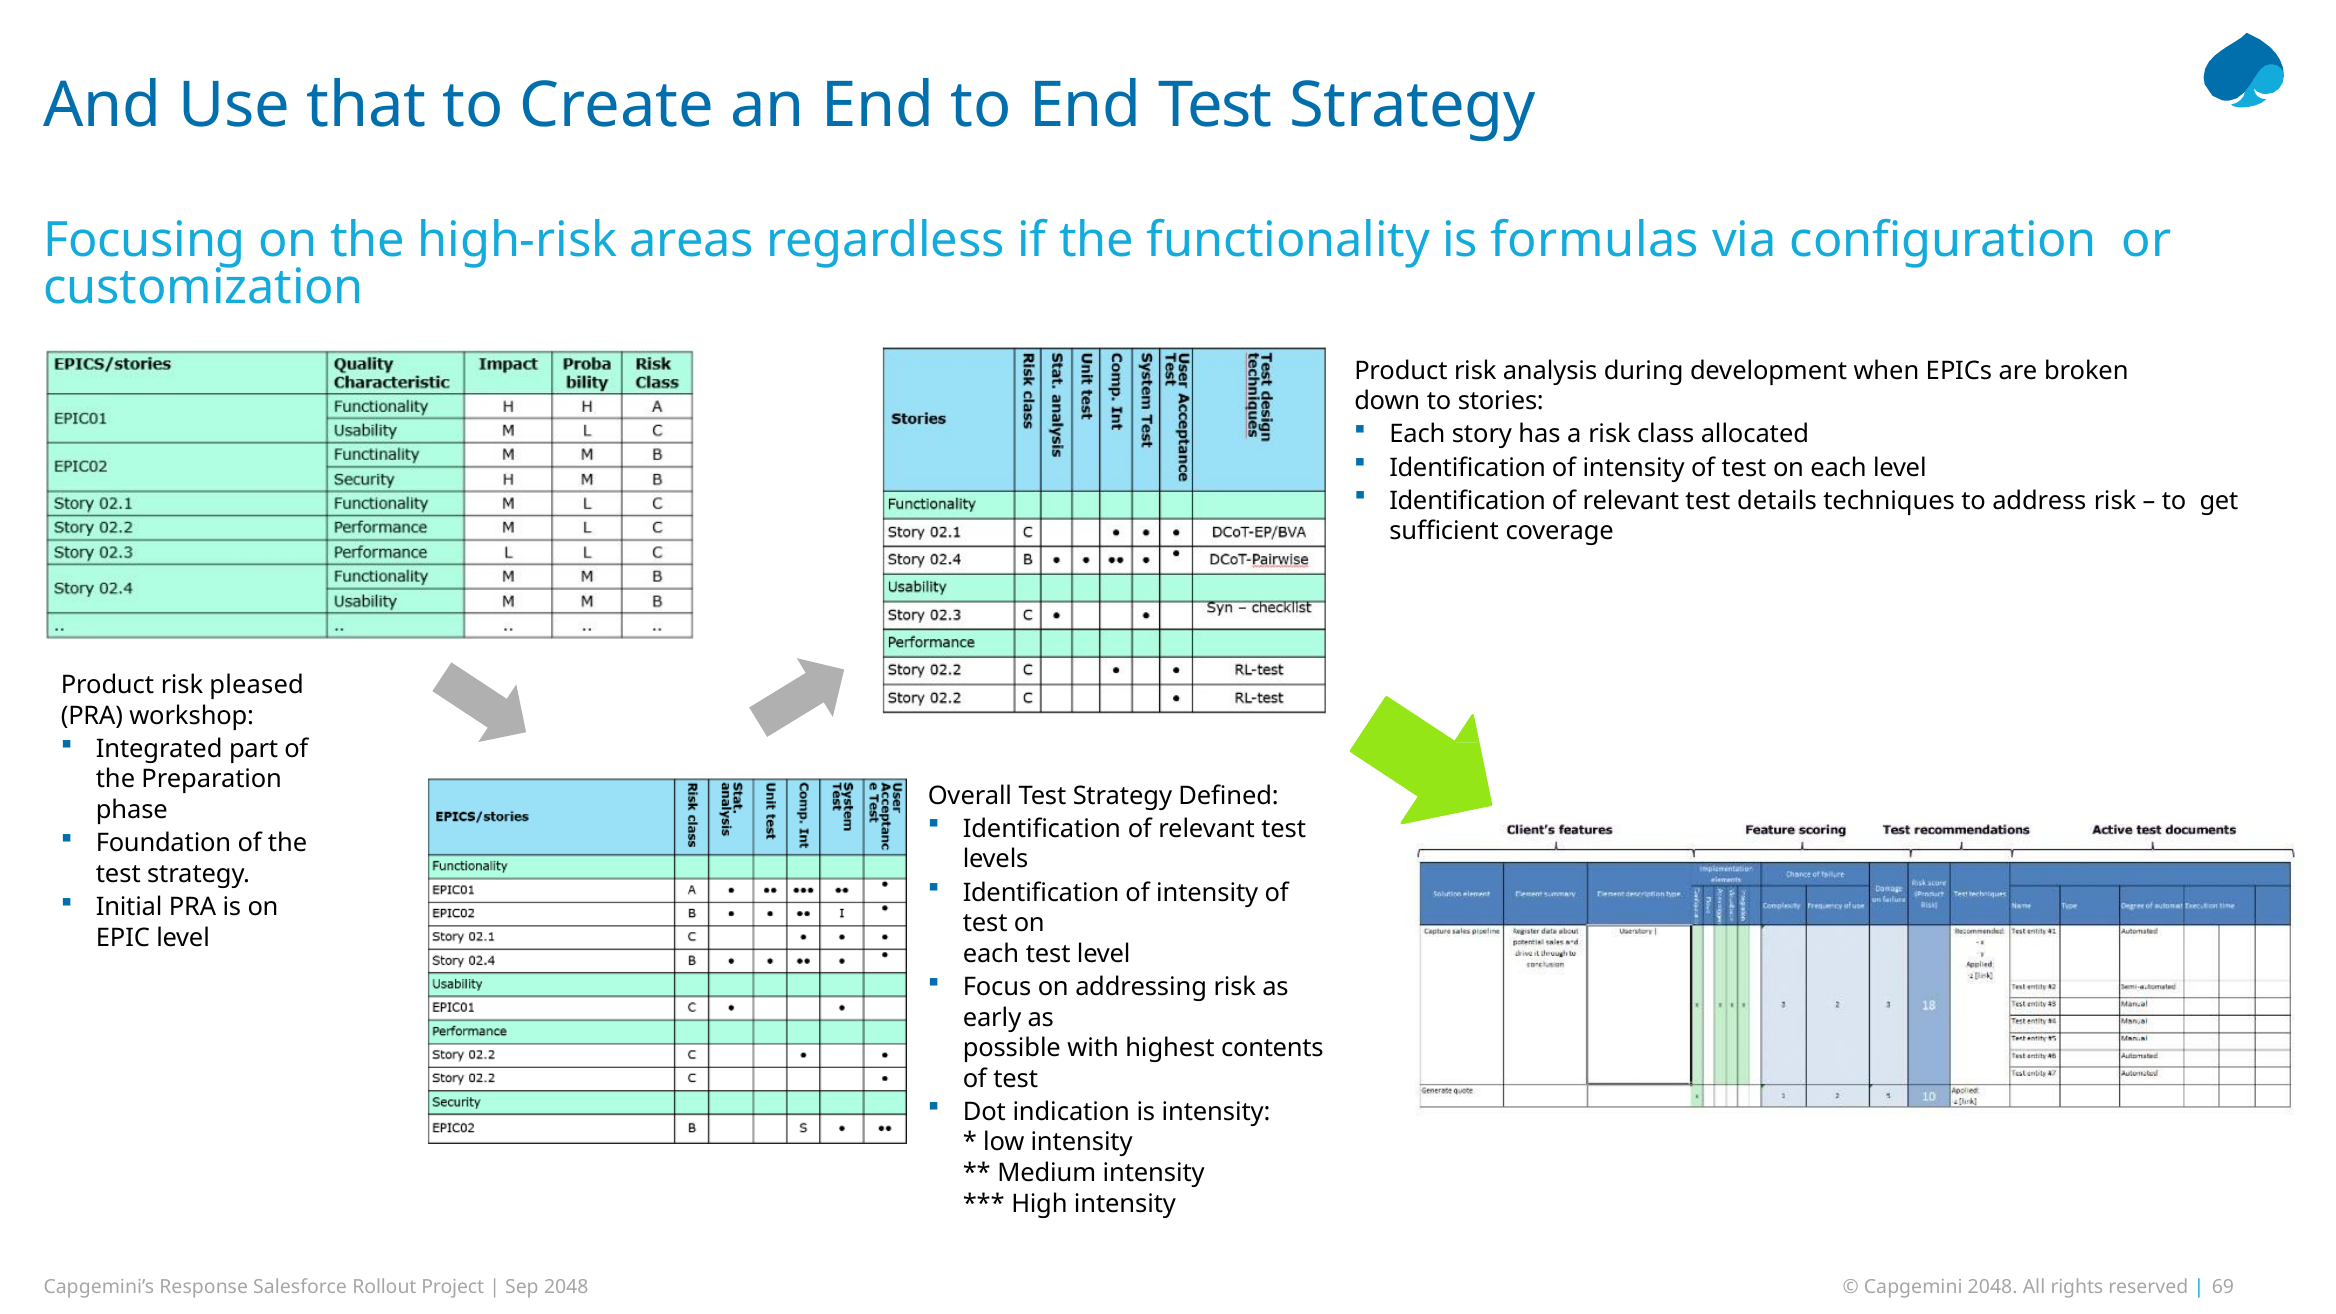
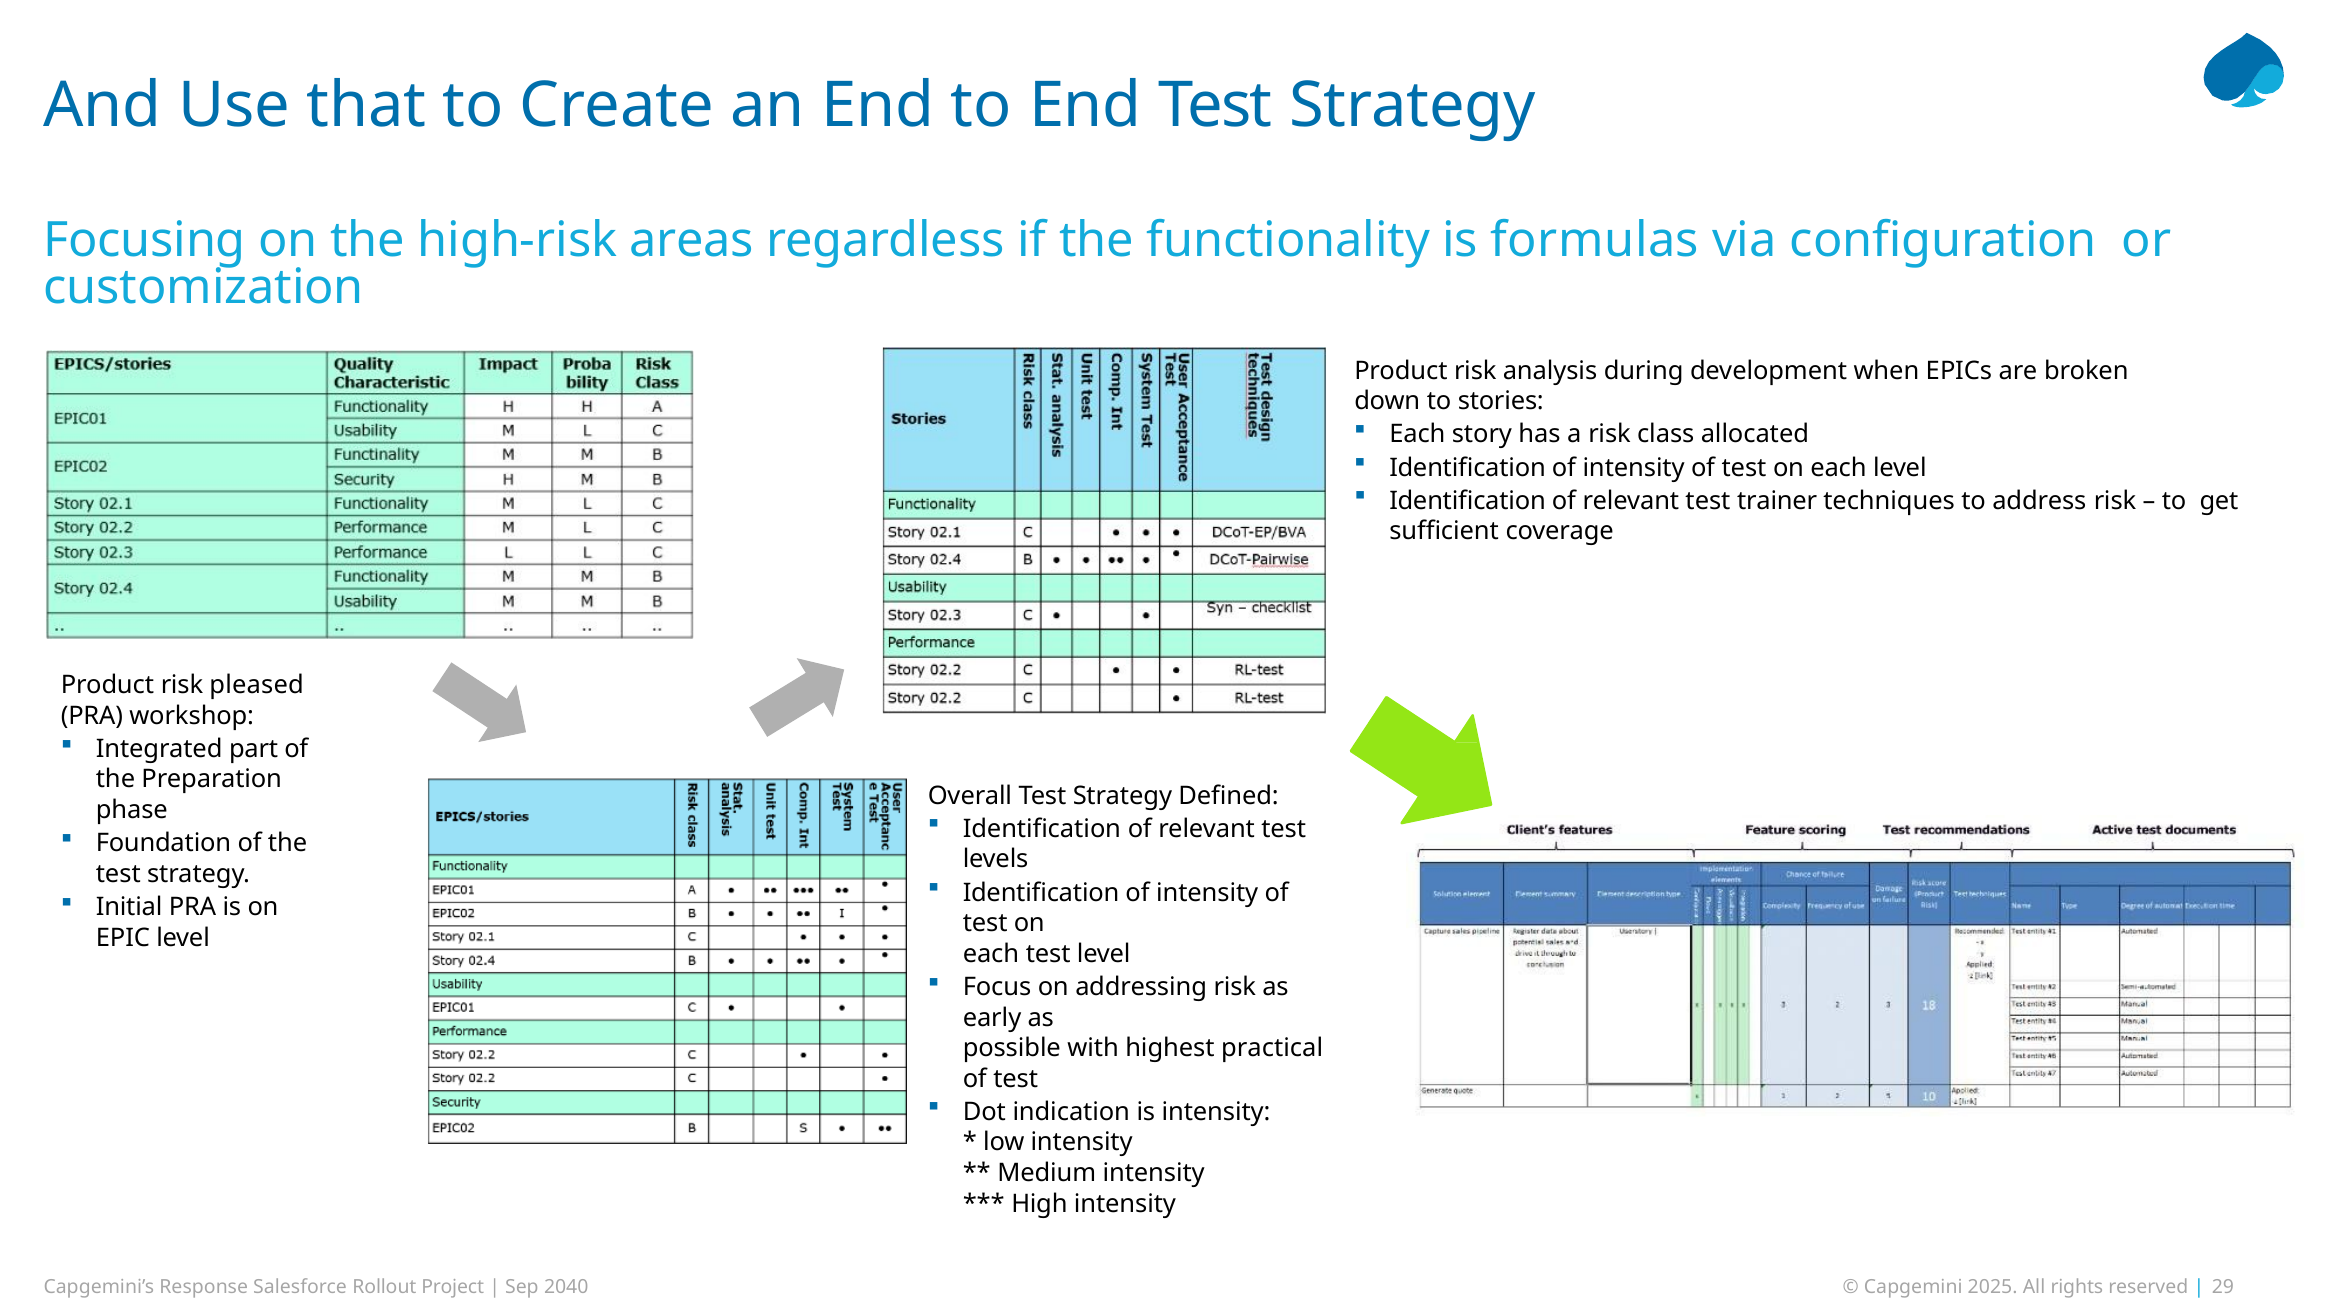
details: details -> trainer (1777, 501)
contents: contents -> practical (1272, 1048)
Sep 2048: 2048 -> 2040 (566, 1287)
Capgemini 2048: 2048 -> 2025 (1993, 1287)
69: 69 -> 29 (2223, 1287)
